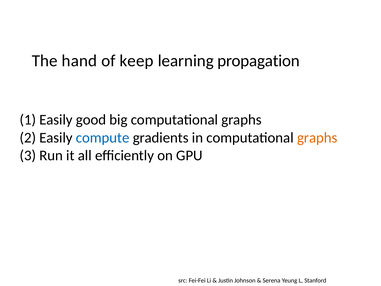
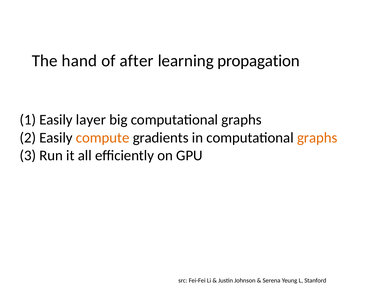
keep: keep -> after (137, 61)
good: good -> layer (91, 120)
compute colour: blue -> orange (103, 138)
